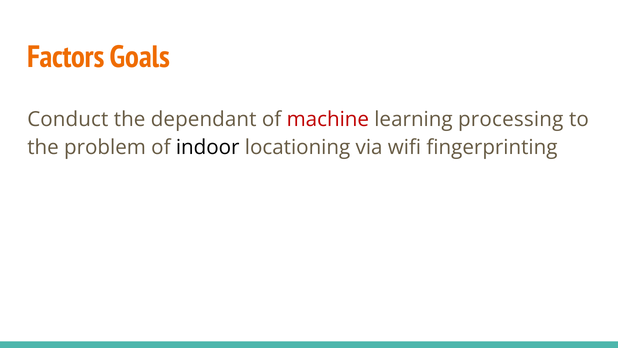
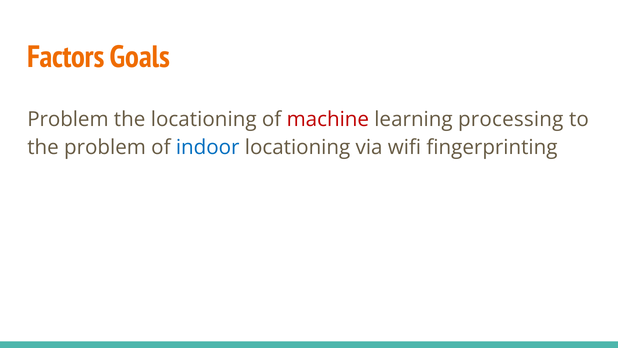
Conduct: Conduct -> Problem (68, 119)
the dependant: dependant -> locationing (204, 119)
indoor colour: black -> blue (208, 148)
